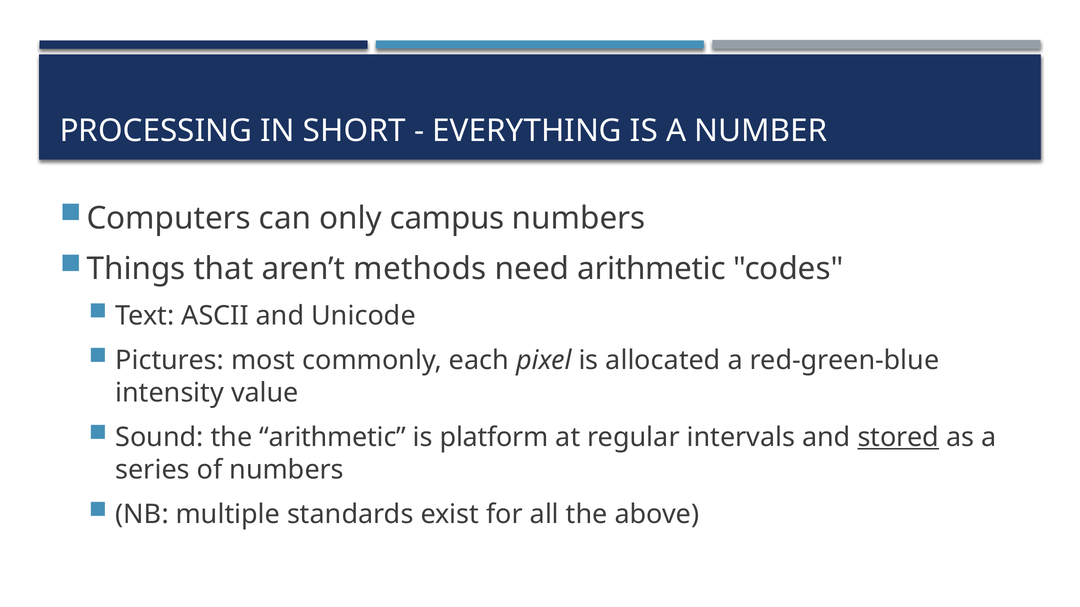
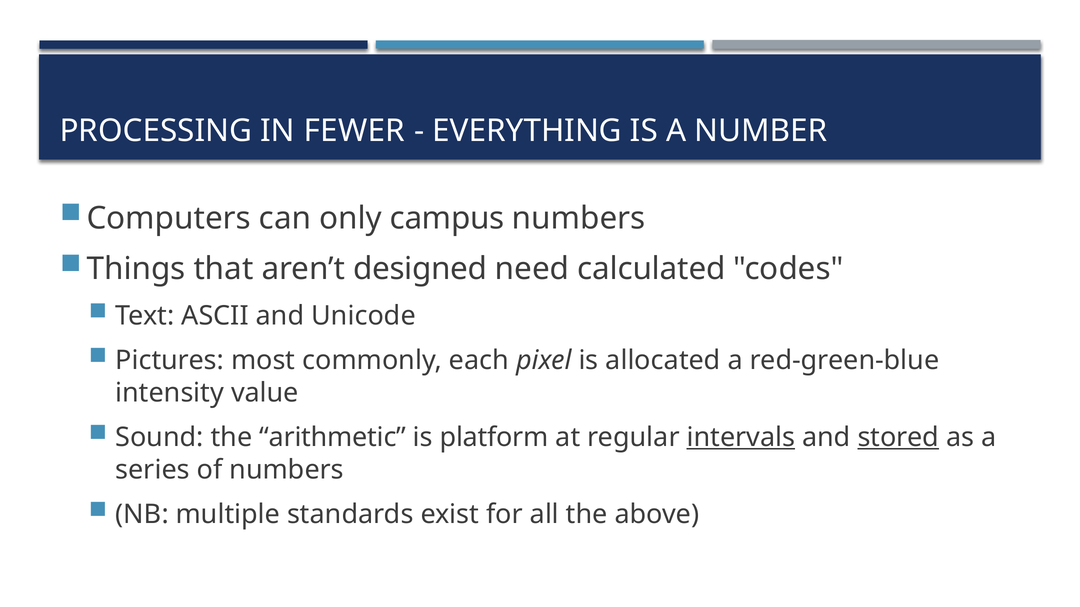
SHORT: SHORT -> FEWER (354, 131)
methods: methods -> designed (420, 269)
need arithmetic: arithmetic -> calculated (651, 269)
intervals underline: none -> present (741, 438)
